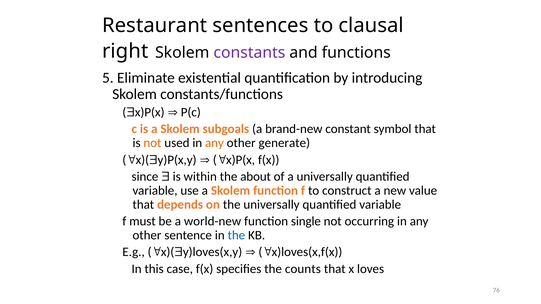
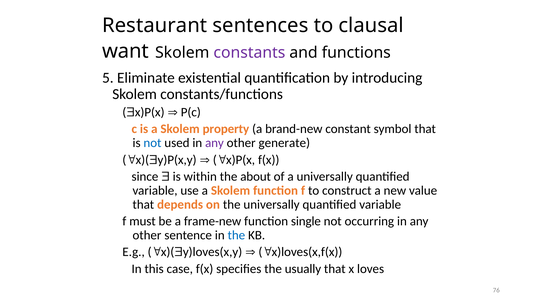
right: right -> want (125, 51)
subgoals: subgoals -> property (226, 129)
not colour: orange -> blue (152, 143)
any colour: orange -> purple (214, 143)
world-new: world-new -> frame-new (213, 221)
counts: counts -> usually (303, 269)
